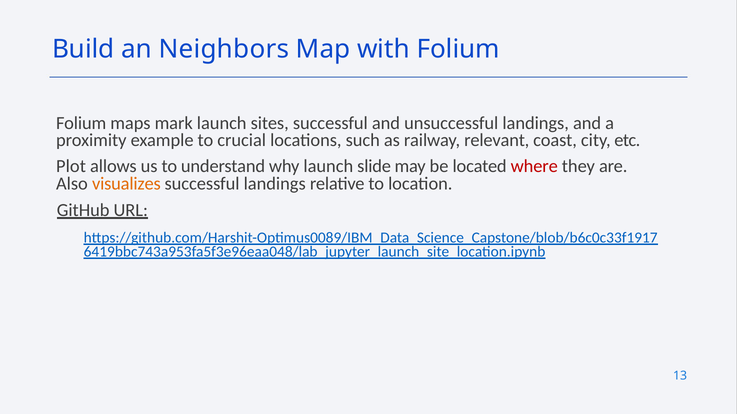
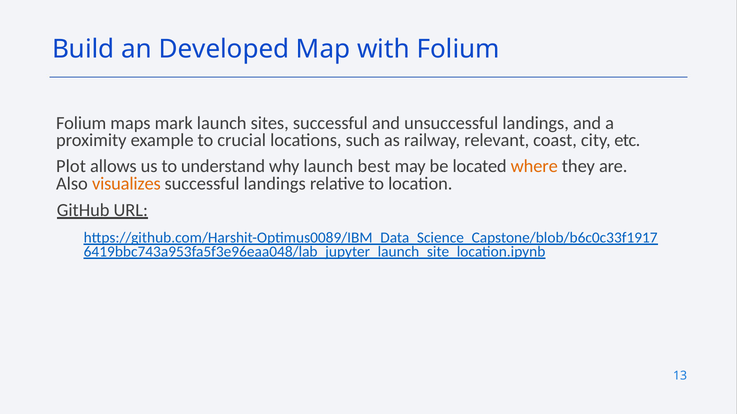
Neighbors: Neighbors -> Developed (224, 49)
slide: slide -> best (374, 166)
where colour: red -> orange (534, 166)
